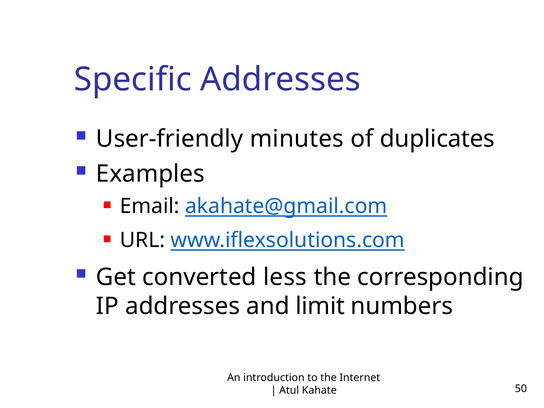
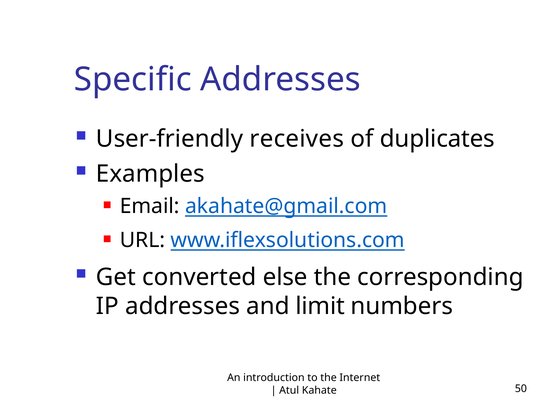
minutes: minutes -> receives (297, 139)
less: less -> else (285, 277)
